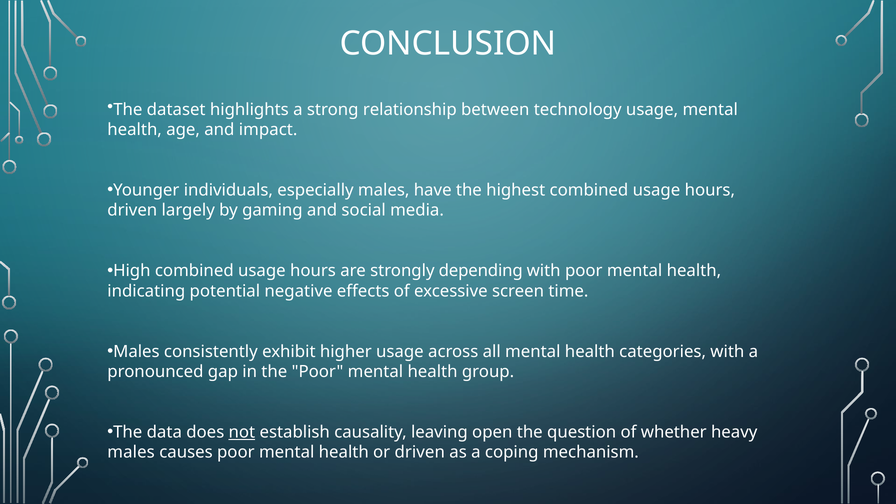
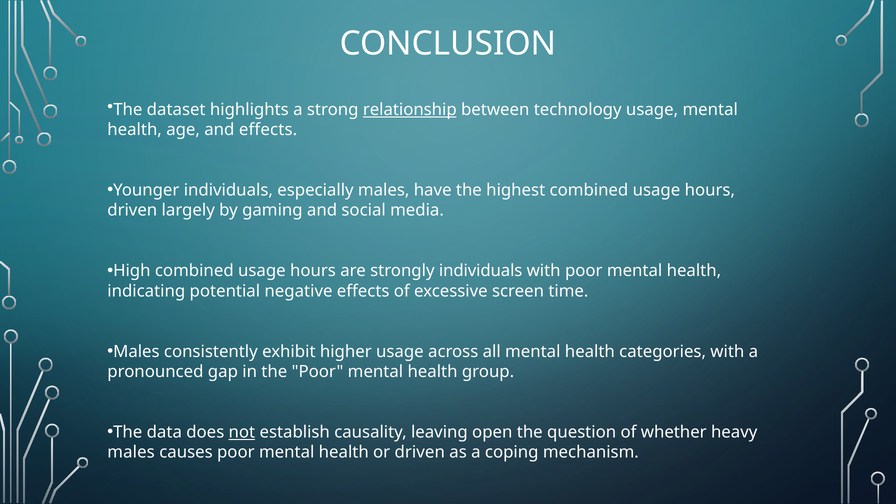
relationship underline: none -> present (410, 110)
and impact: impact -> effects (268, 130)
strongly depending: depending -> individuals (481, 271)
